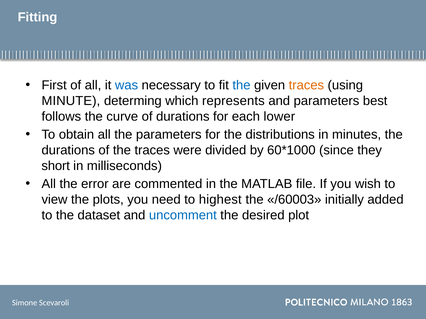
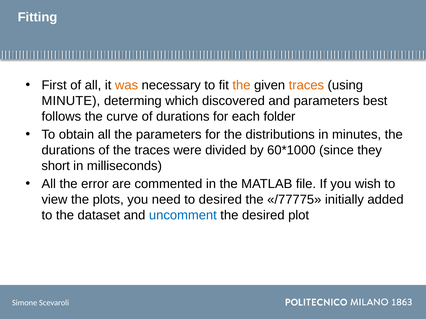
was colour: blue -> orange (127, 85)
the colour: blue -> orange (241, 85)
represents: represents -> discovered (233, 101)
lower: lower -> folder (279, 117)
to highest: highest -> desired (220, 200)
/60003: /60003 -> /77775 (294, 200)
